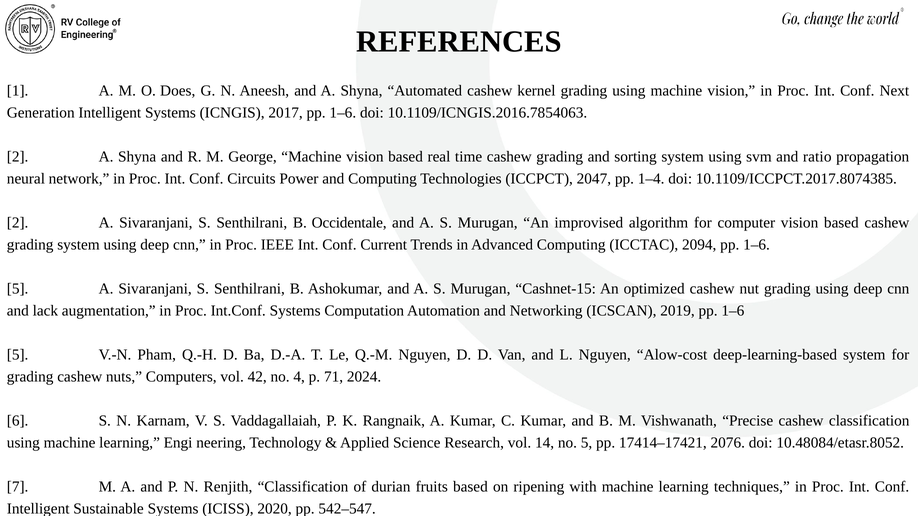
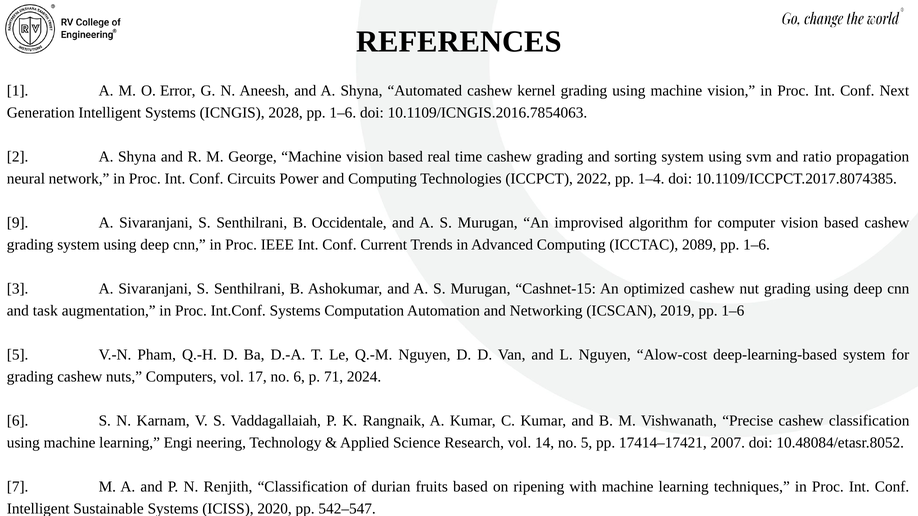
Does: Does -> Error (178, 91)
2017: 2017 -> 2028 (286, 113)
2047: 2047 -> 2022 (594, 179)
2: 2 -> 9 (18, 223)
2094: 2094 -> 2089 (699, 245)
5: 5 -> 3 (18, 289)
lack: lack -> task (45, 311)
42: 42 -> 17 (257, 377)
no 4: 4 -> 6 (299, 377)
2076: 2076 -> 2007 (728, 443)
